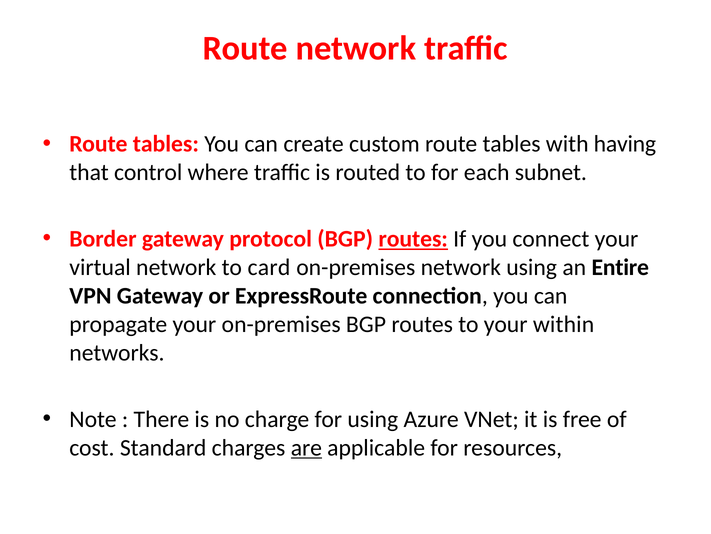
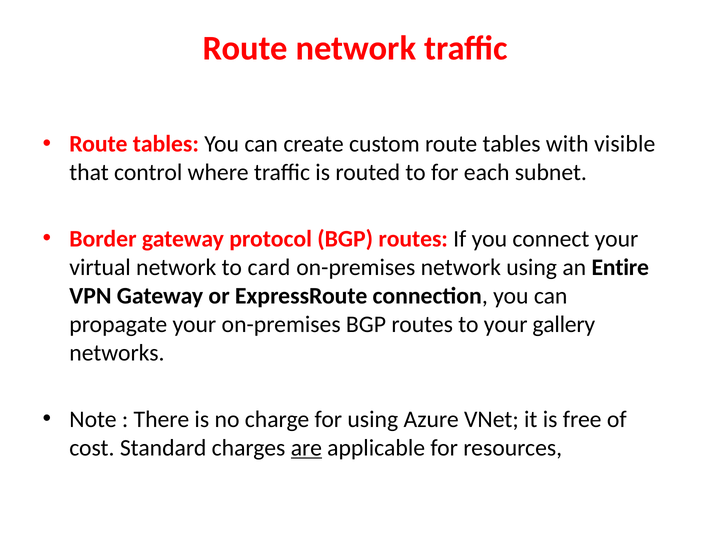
having: having -> visible (625, 144)
routes underline: present -> none (413, 239)
within: within -> gallery (564, 324)
